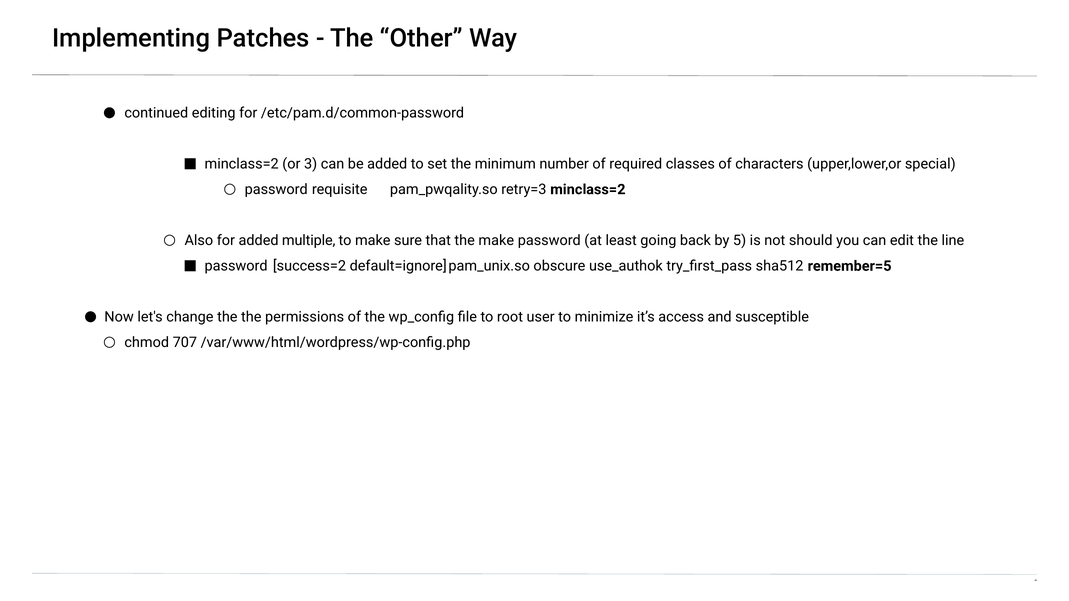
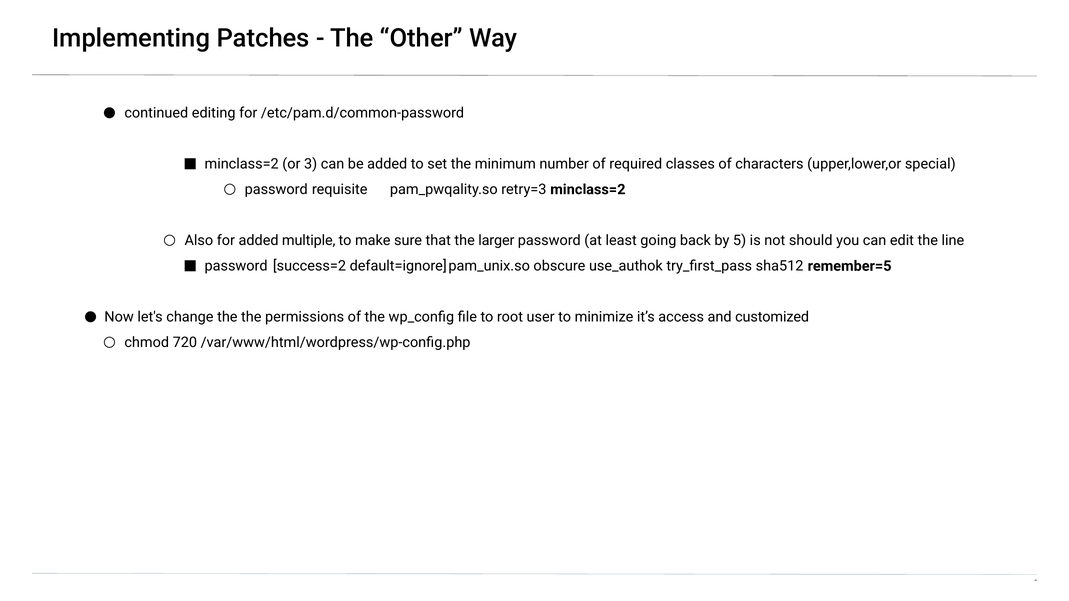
the make: make -> larger (496, 241)
susceptible: susceptible -> customized (772, 317)
707: 707 -> 720 (185, 343)
